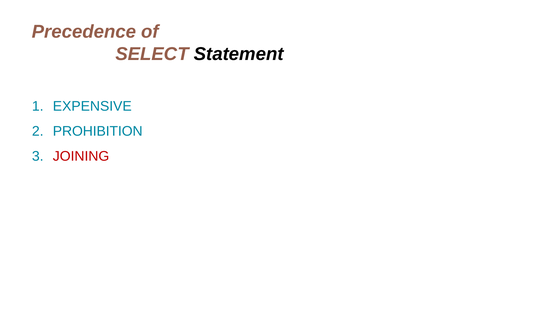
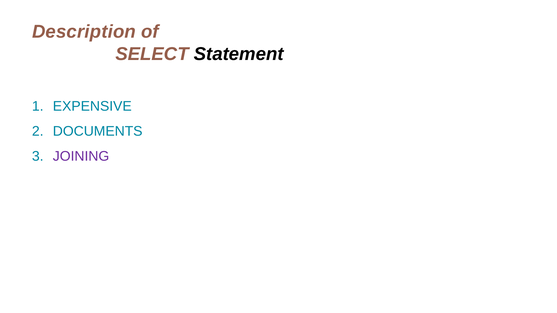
Precedence: Precedence -> Description (84, 32)
PROHIBITION: PROHIBITION -> DOCUMENTS (98, 131)
JOINING colour: red -> purple (81, 156)
